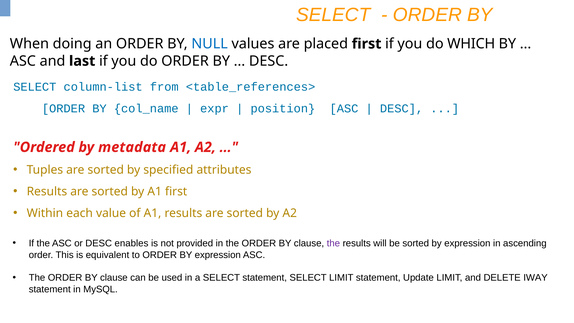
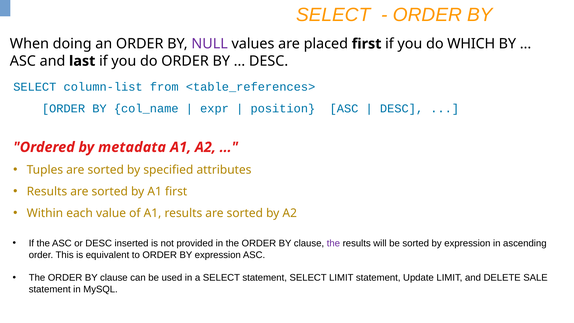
NULL colour: blue -> purple (210, 44)
enables: enables -> inserted (132, 243)
IWAY: IWAY -> SALE (536, 278)
